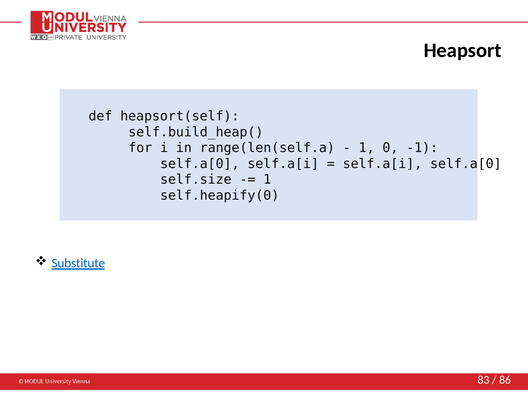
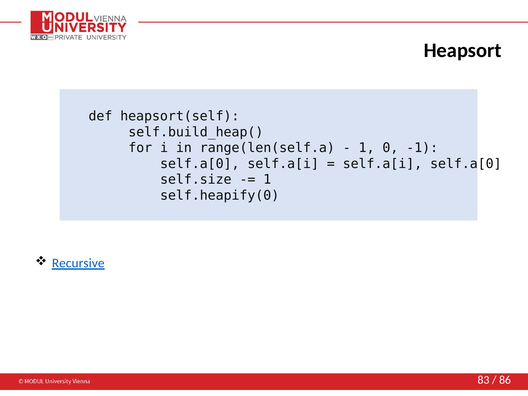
Substitute: Substitute -> Recursive (78, 263)
